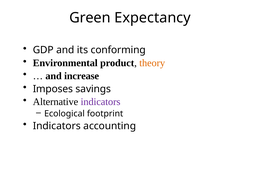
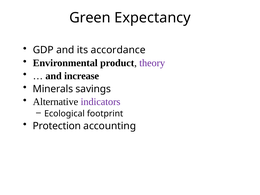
conforming: conforming -> accordance (118, 50)
theory colour: orange -> purple (152, 63)
Imposes: Imposes -> Minerals (53, 89)
Indicators: Indicators -> Protection (57, 126)
